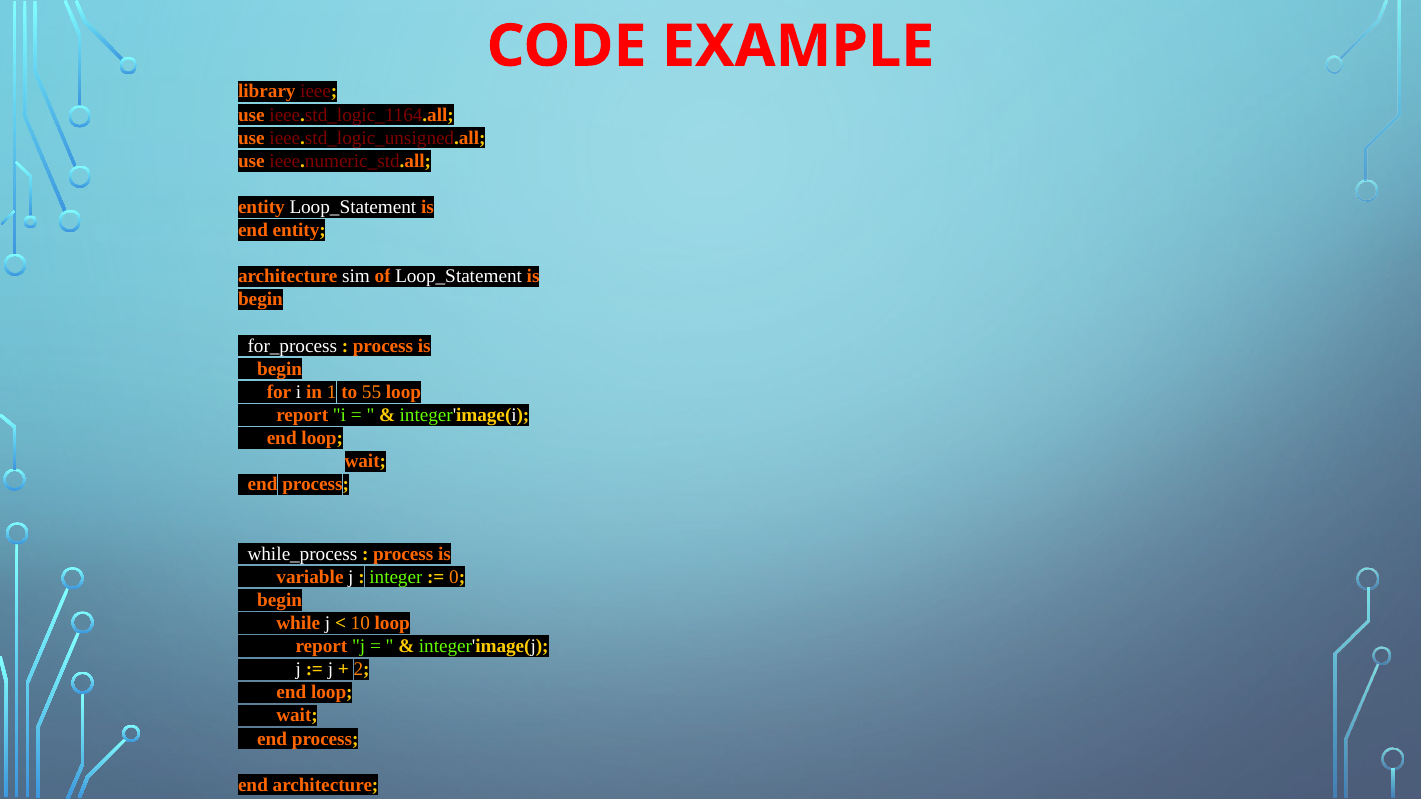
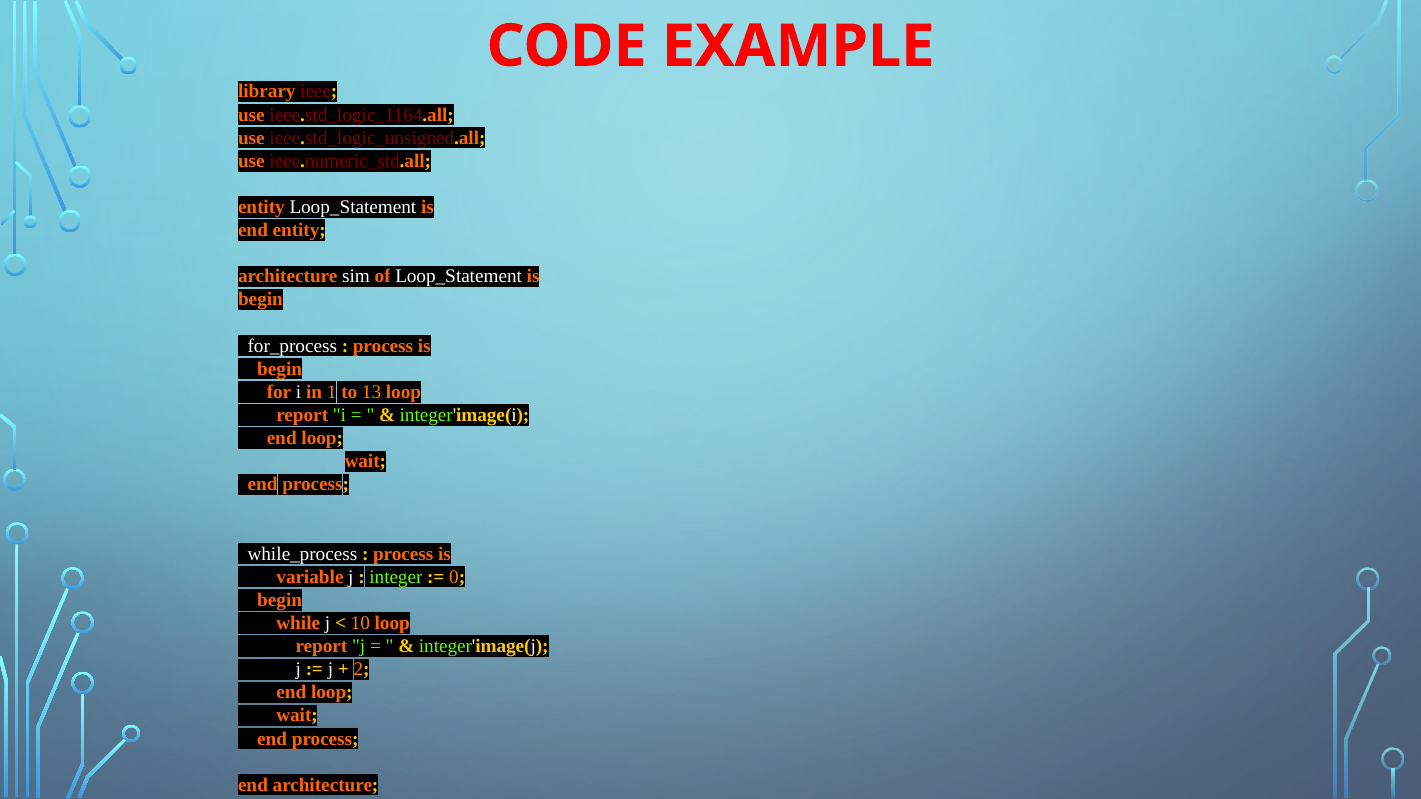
55: 55 -> 13 (372, 392)
